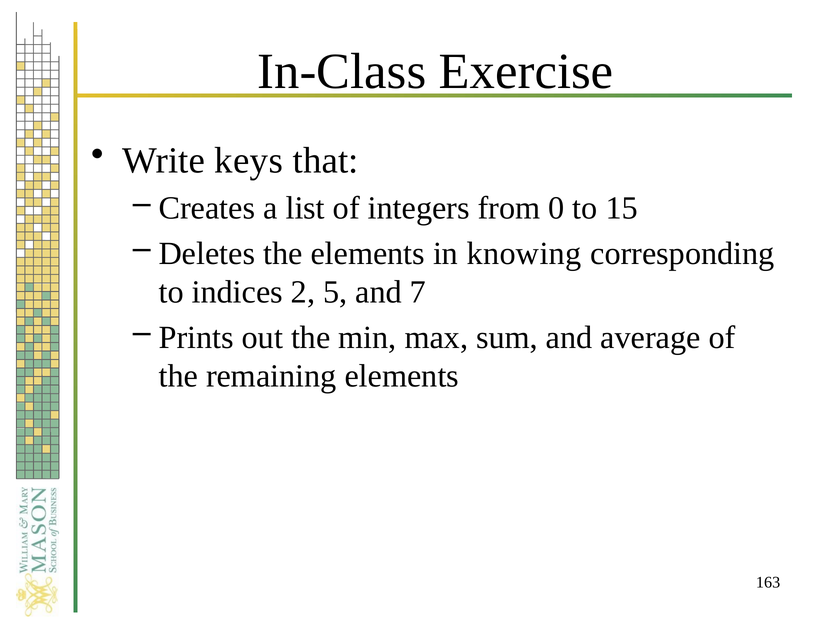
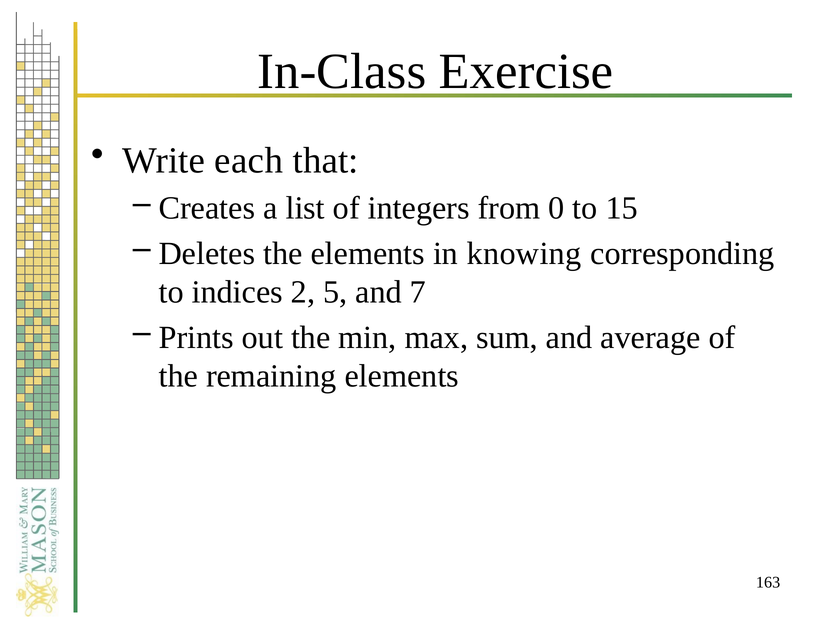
keys: keys -> each (249, 160)
